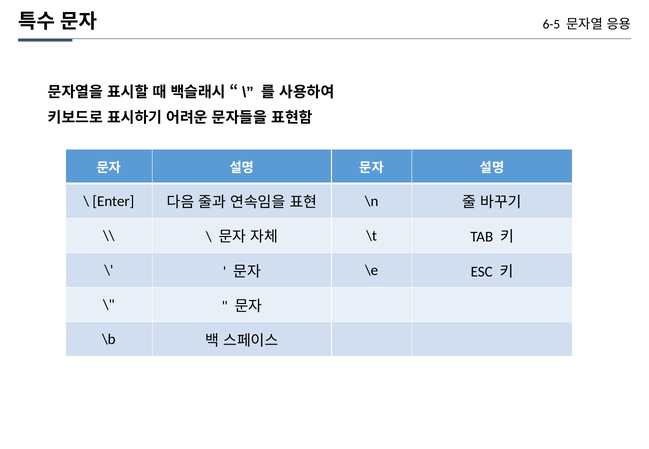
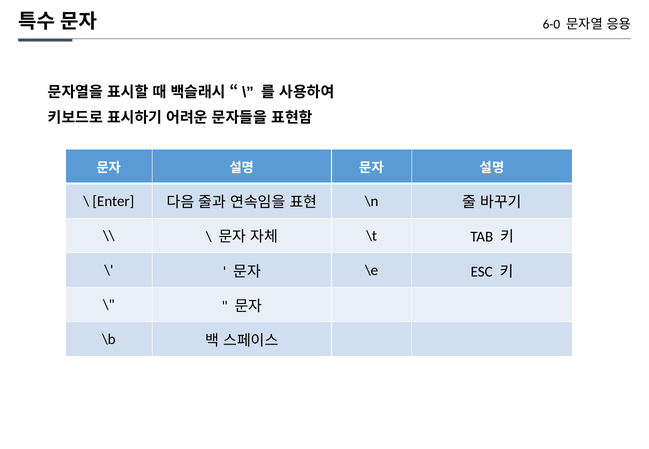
6-5: 6-5 -> 6-0 (551, 25)
